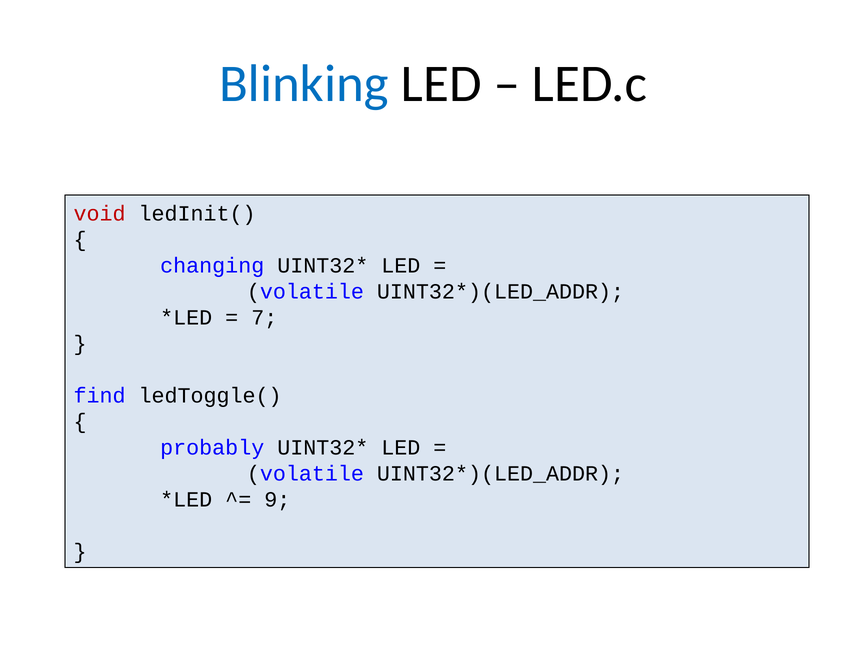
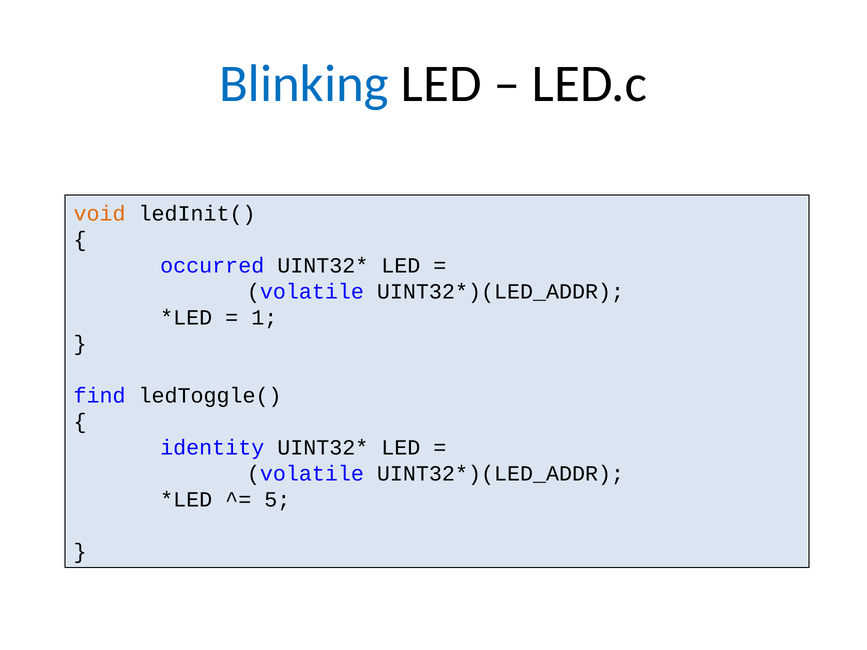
void colour: red -> orange (100, 214)
changing: changing -> occurred (212, 266)
7: 7 -> 1 (264, 318)
probably: probably -> identity (212, 448)
9: 9 -> 5 (277, 500)
